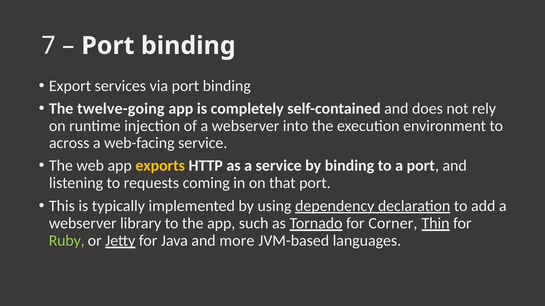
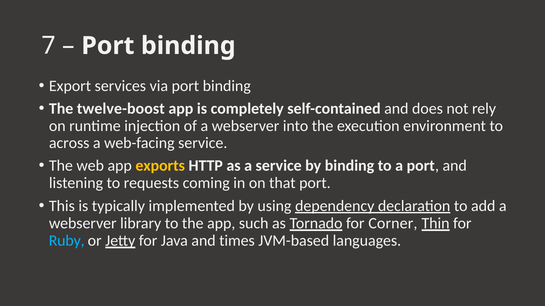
twelve-going: twelve-going -> twelve-boost (121, 109)
Ruby colour: light green -> light blue (67, 241)
more: more -> times (237, 241)
